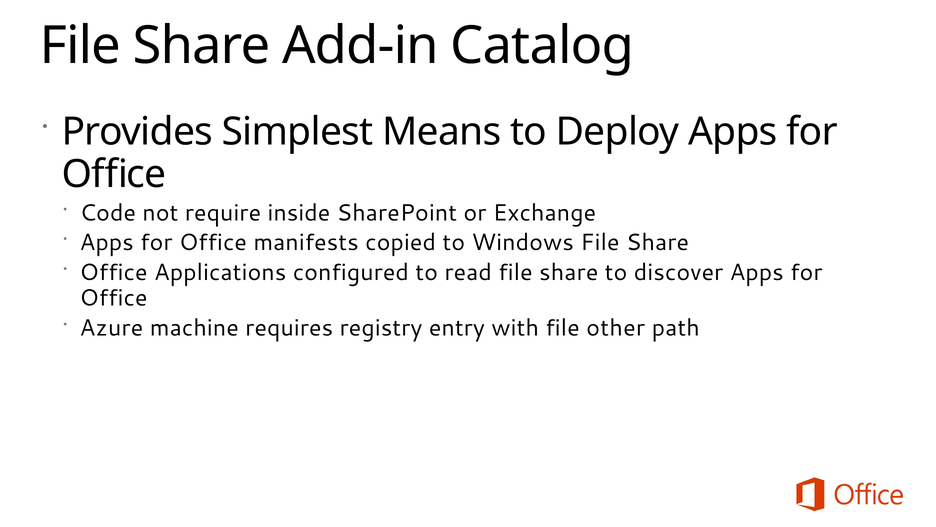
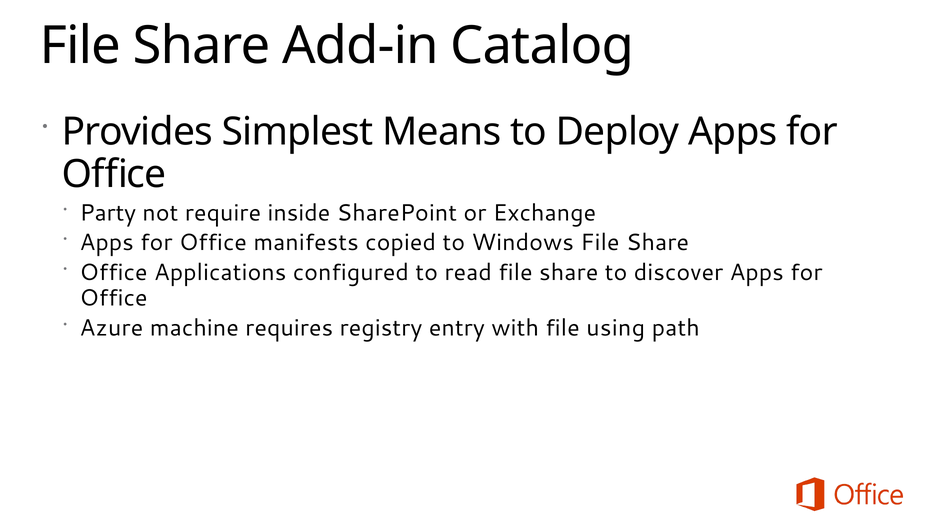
Code: Code -> Party (108, 213)
other: other -> using (616, 328)
